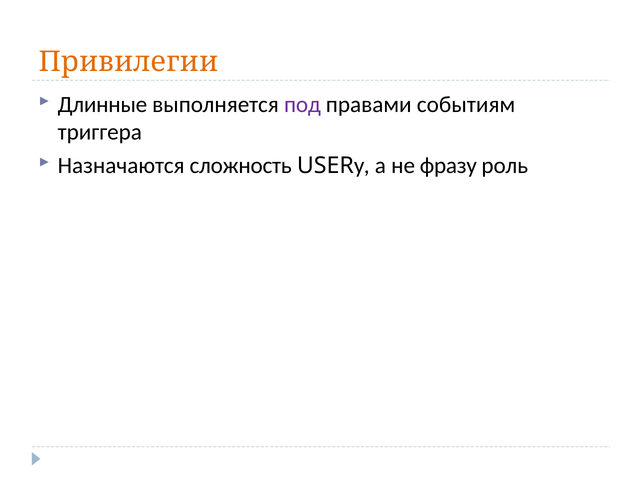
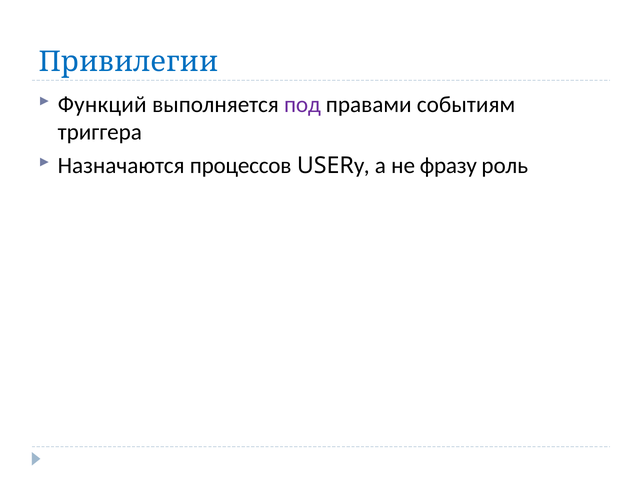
Привилегии colour: orange -> blue (128, 62)
Длинные: Длинные -> Функций (102, 104)
сложность: сложность -> процессов (241, 165)
